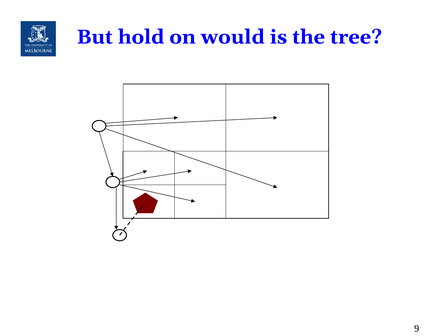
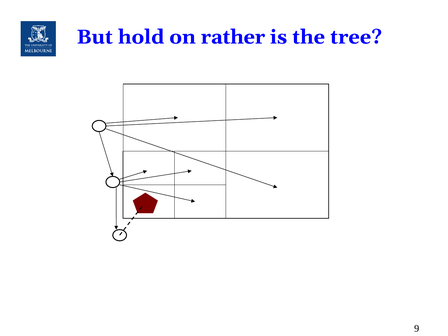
would: would -> rather (233, 37)
